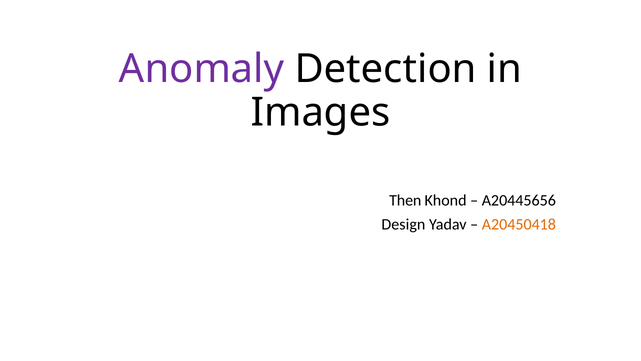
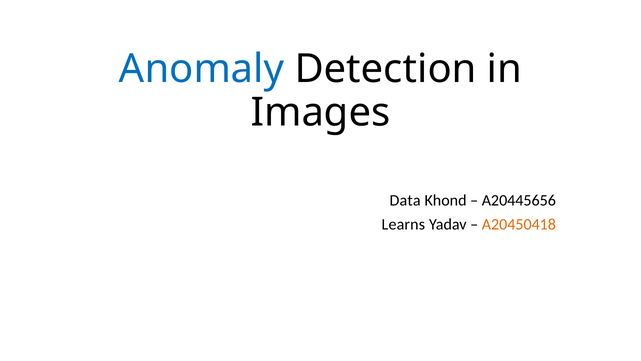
Anomaly colour: purple -> blue (202, 69)
Then: Then -> Data (405, 200)
Design: Design -> Learns (403, 224)
